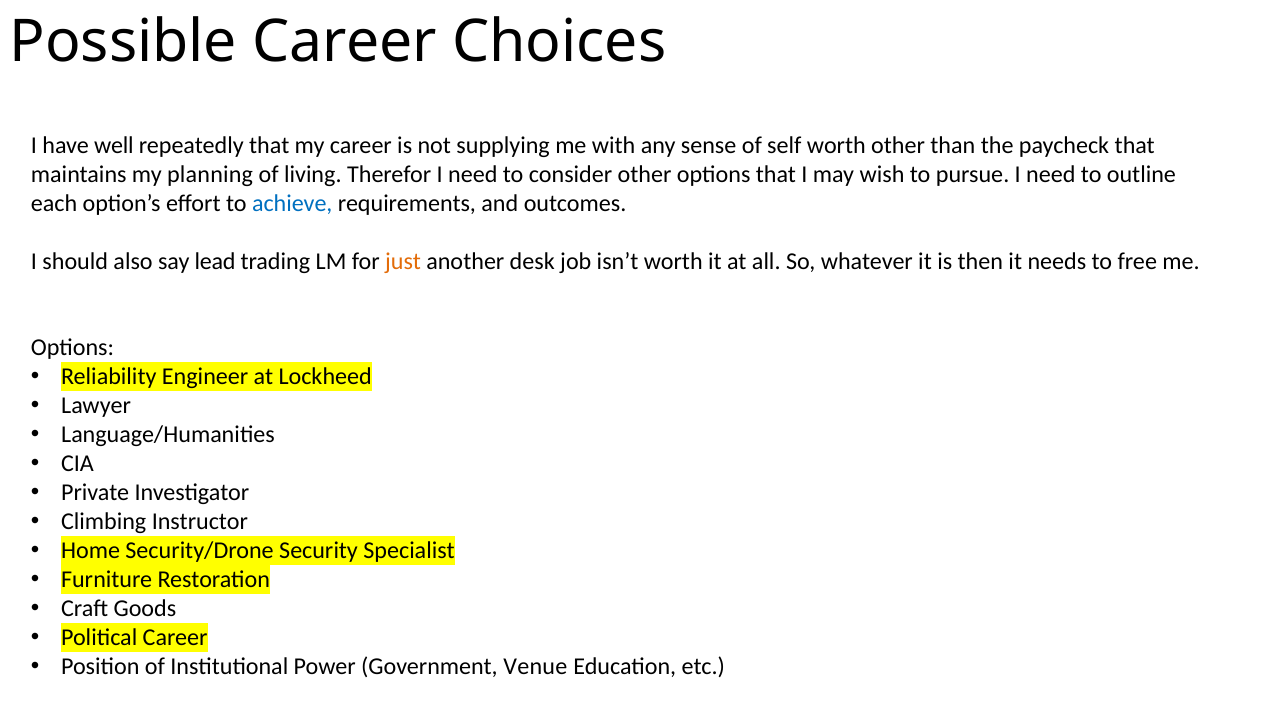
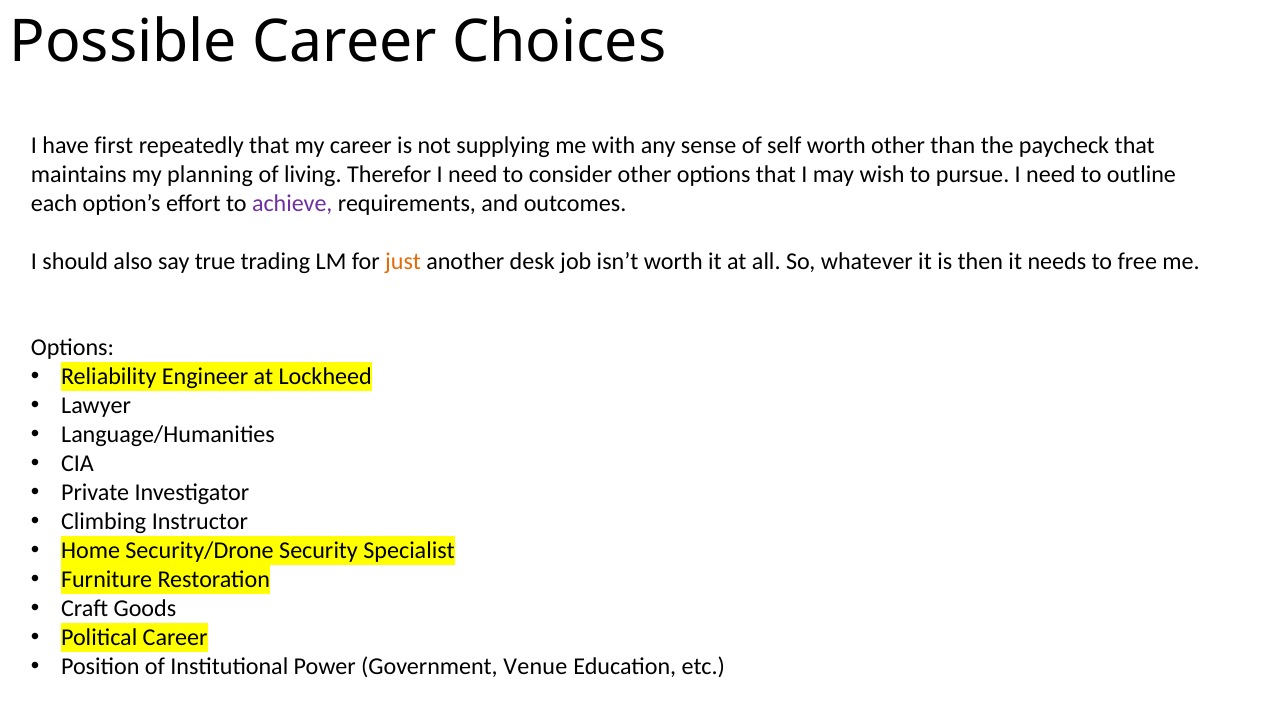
well: well -> first (114, 145)
achieve colour: blue -> purple (292, 203)
lead: lead -> true (215, 261)
